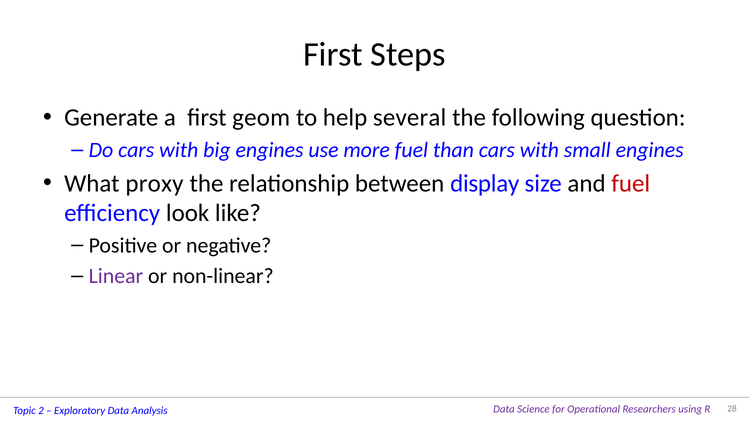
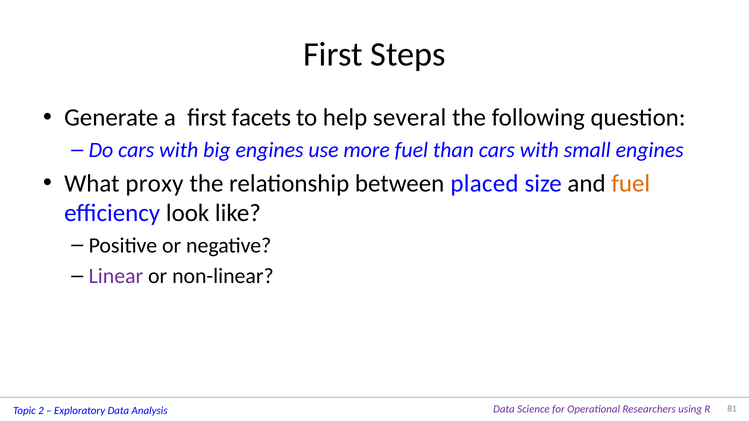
geom: geom -> facets (261, 118)
display: display -> placed (484, 183)
fuel colour: red -> orange (631, 183)
28: 28 -> 81 (732, 409)
